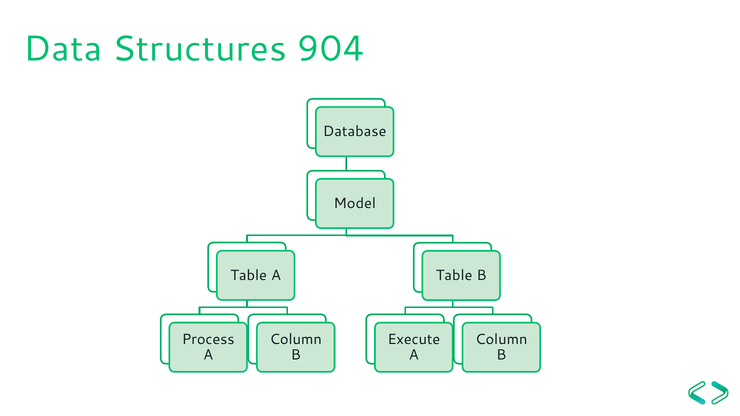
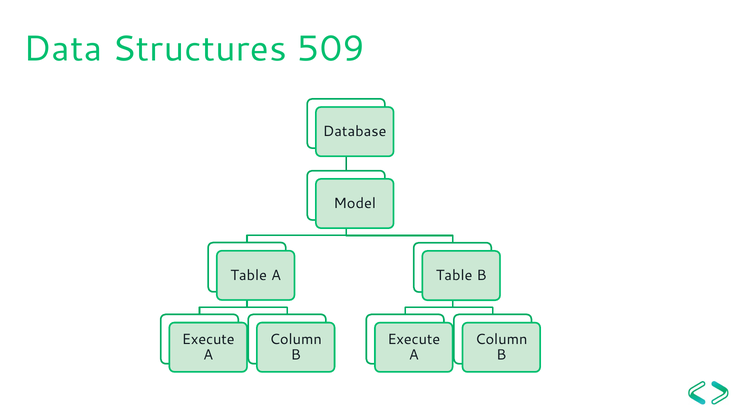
904: 904 -> 509 (331, 49)
Process: Process -> Execute (208, 339)
